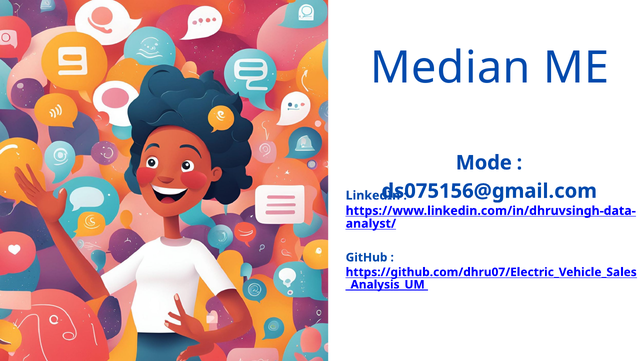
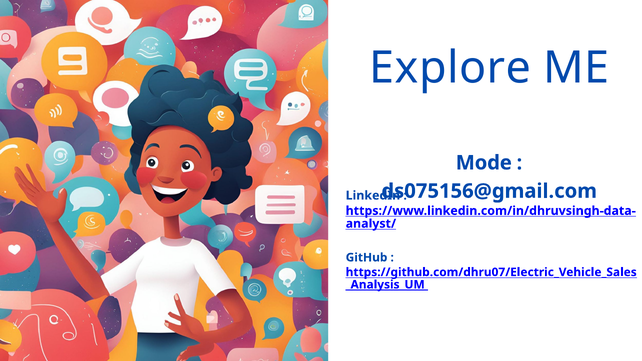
Median: Median -> Explore (450, 68)
